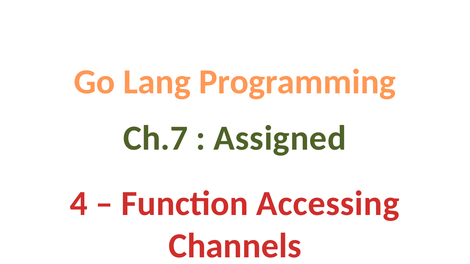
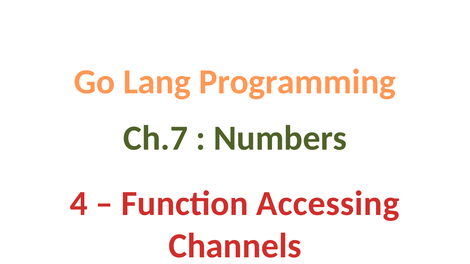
Assigned: Assigned -> Numbers (280, 139)
